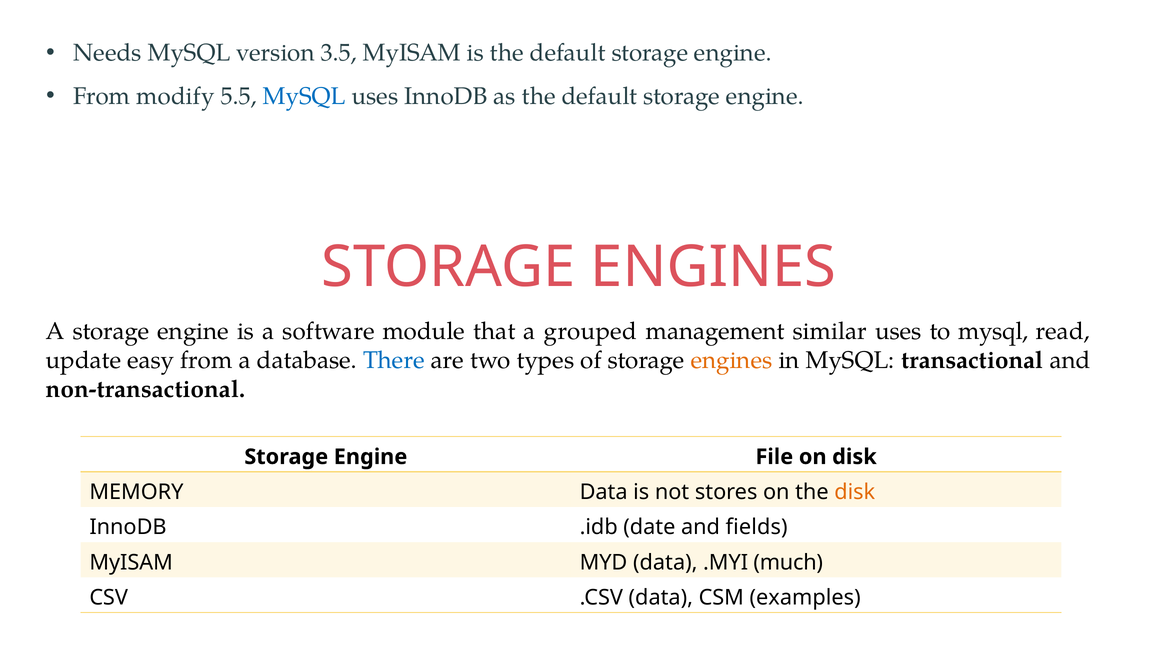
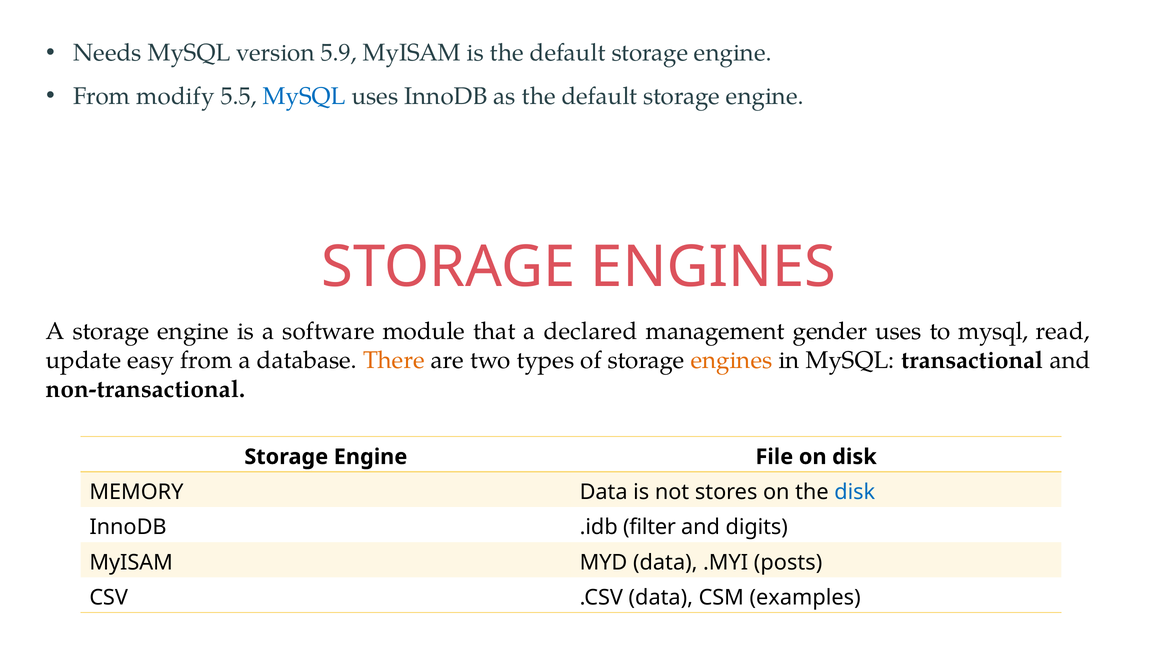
3.5: 3.5 -> 5.9 (339, 53)
grouped: grouped -> declared (590, 332)
similar: similar -> gender (830, 332)
There colour: blue -> orange (394, 361)
disk colour: orange -> blue (855, 492)
date: date -> filter (649, 528)
fields: fields -> digits (757, 528)
much: much -> posts (788, 563)
